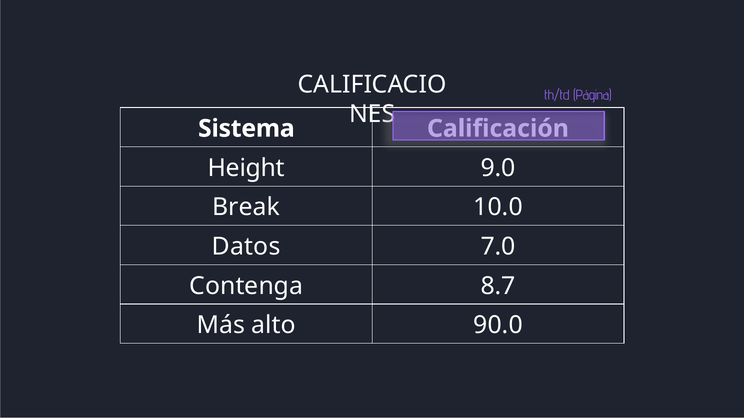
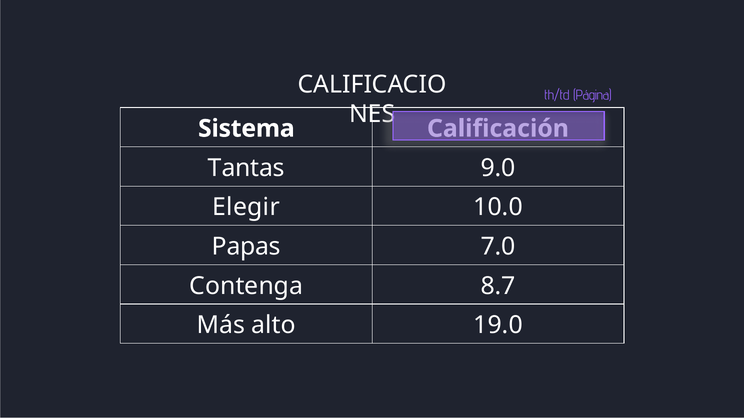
Height: Height -> Tantas (246, 168)
Break: Break -> Elegir (246, 207)
Datos: Datos -> Papas (246, 247)
90.0: 90.0 -> 19.0 (498, 326)
